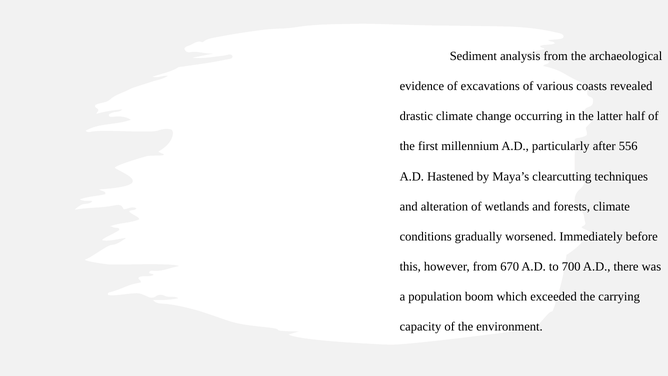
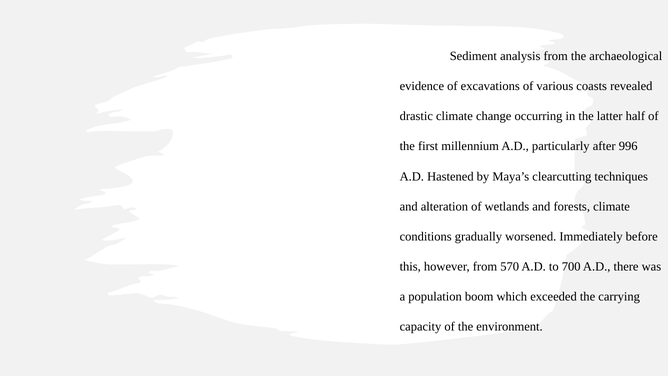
556: 556 -> 996 (628, 146)
670: 670 -> 570 (510, 266)
